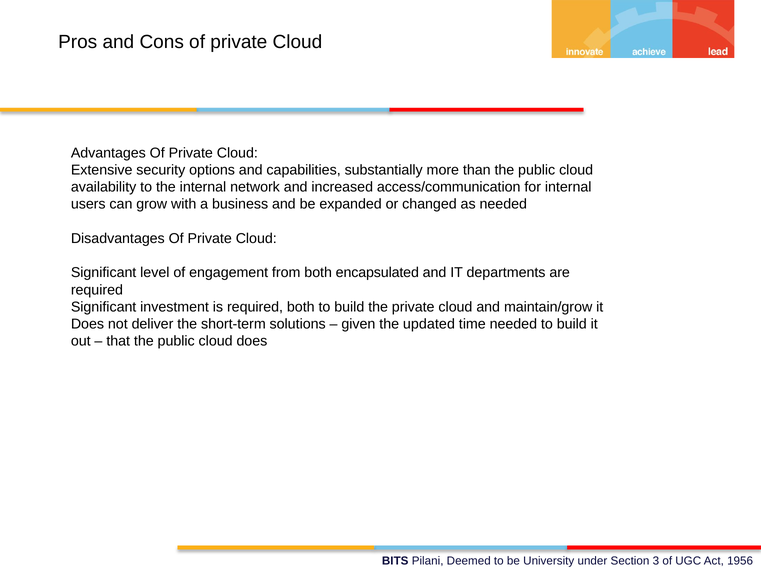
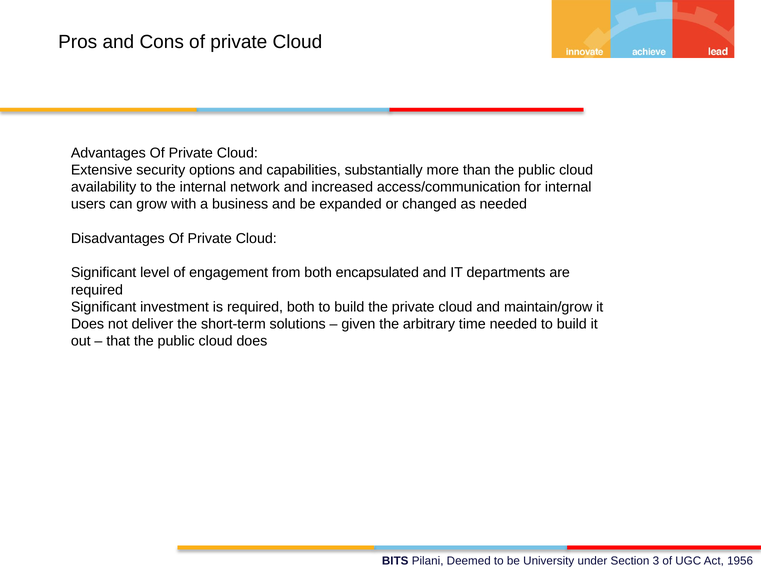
updated: updated -> arbitrary (429, 324)
